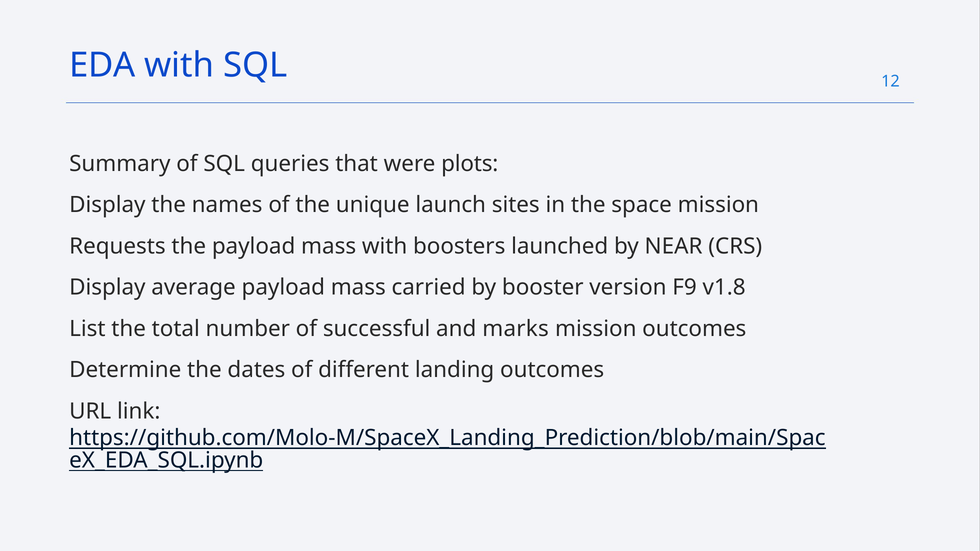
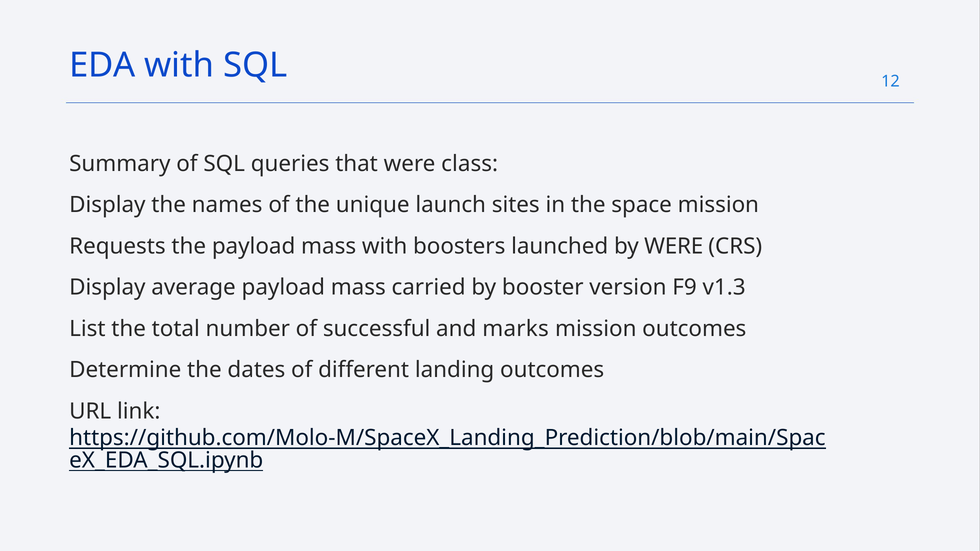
plots: plots -> class (470, 164)
by NEAR: NEAR -> WERE (674, 246)
v1.8: v1.8 -> v1.3 (724, 288)
